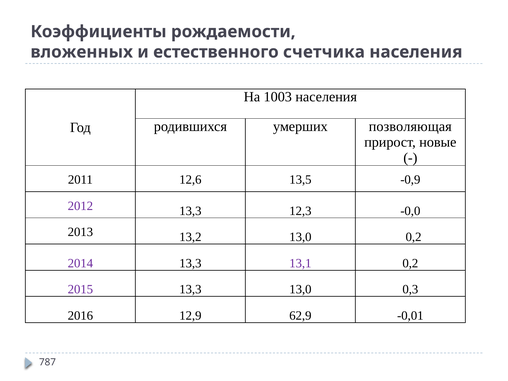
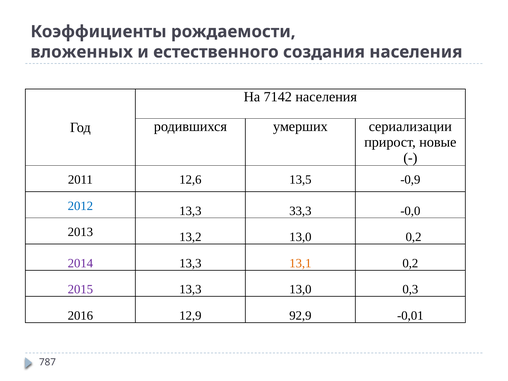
счетчика: счетчика -> создания (324, 52)
1003: 1003 -> 7142 (278, 97)
позволяющая: позволяющая -> сериализации (410, 126)
2012 colour: purple -> blue (80, 206)
12,3: 12,3 -> 33,3 (300, 211)
13,1 colour: purple -> orange (300, 263)
62,9: 62,9 -> 92,9 (300, 316)
